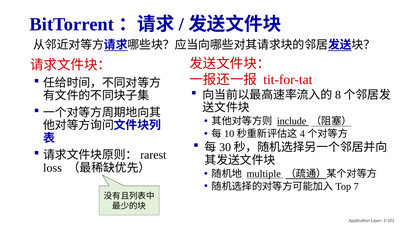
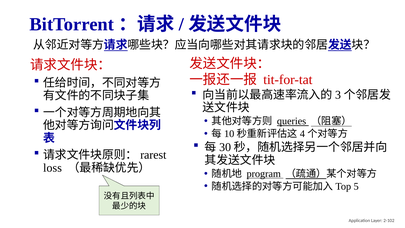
8: 8 -> 3 (338, 95)
include: include -> queries (292, 121)
multiple: multiple -> program (264, 174)
7: 7 -> 5 (356, 186)
